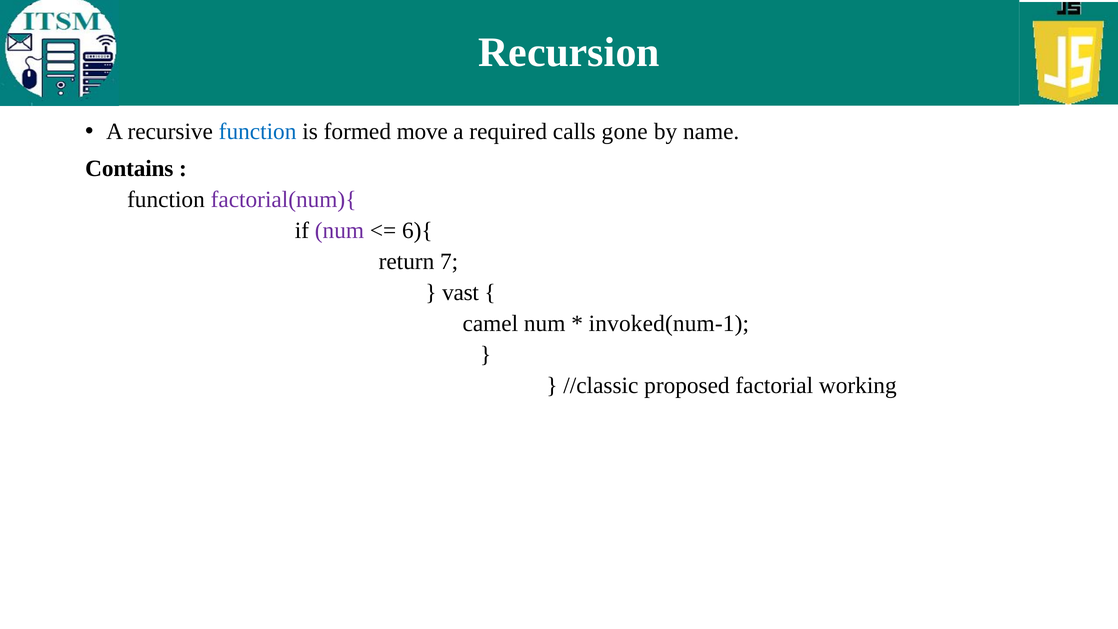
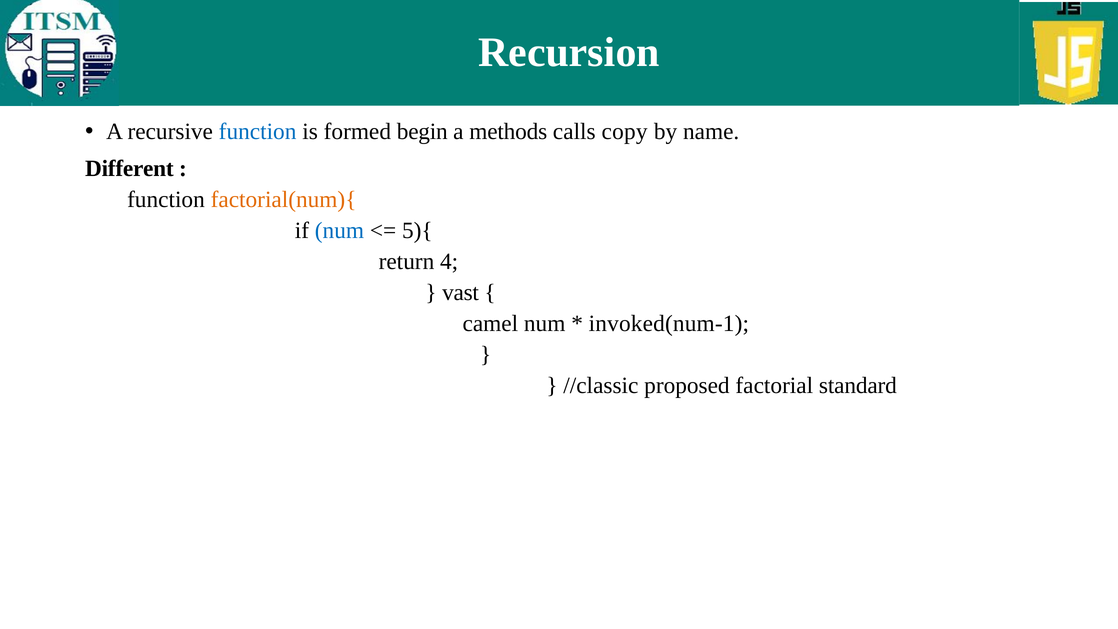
move: move -> begin (422, 132)
required: required -> methods (508, 132)
gone: gone -> copy (625, 132)
Contains: Contains -> Different (129, 168)
factorial(num){ colour: purple -> orange (284, 199)
num colour: purple -> blue (339, 230)
6){: 6){ -> 5){ (417, 230)
7: 7 -> 4 (449, 261)
working: working -> standard (858, 385)
